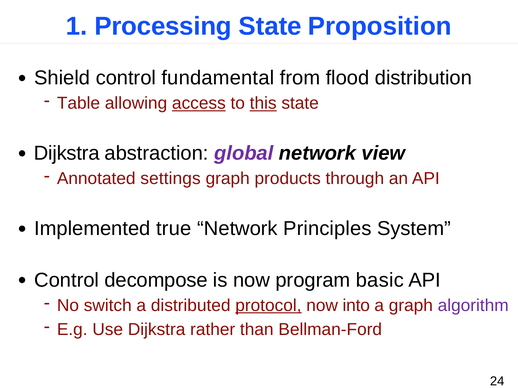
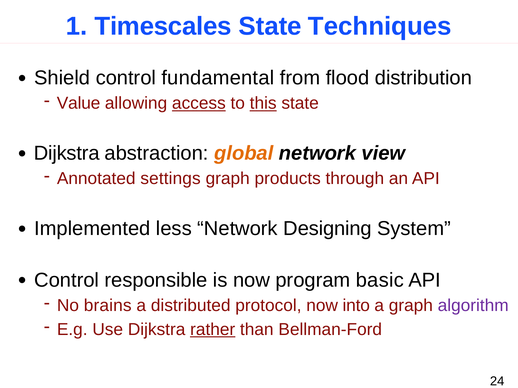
Processing: Processing -> Timescales (163, 26)
Proposition: Proposition -> Techniques (380, 26)
Table: Table -> Value (79, 103)
global colour: purple -> orange (244, 153)
true: true -> less (174, 229)
Principles: Principles -> Designing (327, 229)
decompose: decompose -> responsible (156, 281)
switch: switch -> brains (108, 306)
protocol underline: present -> none (268, 306)
rather underline: none -> present (213, 330)
